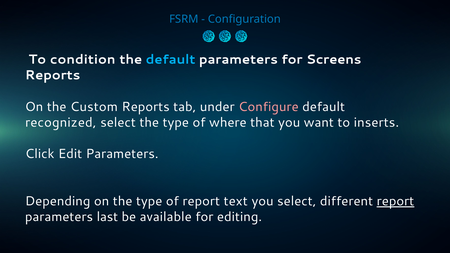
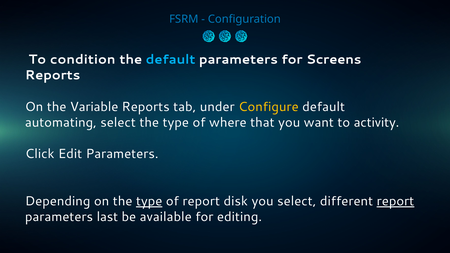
Custom: Custom -> Variable (94, 107)
Configure colour: pink -> yellow (268, 107)
recognized: recognized -> automating (61, 122)
inserts: inserts -> activity (377, 122)
type underline: none -> present (149, 201)
text: text -> disk (236, 201)
